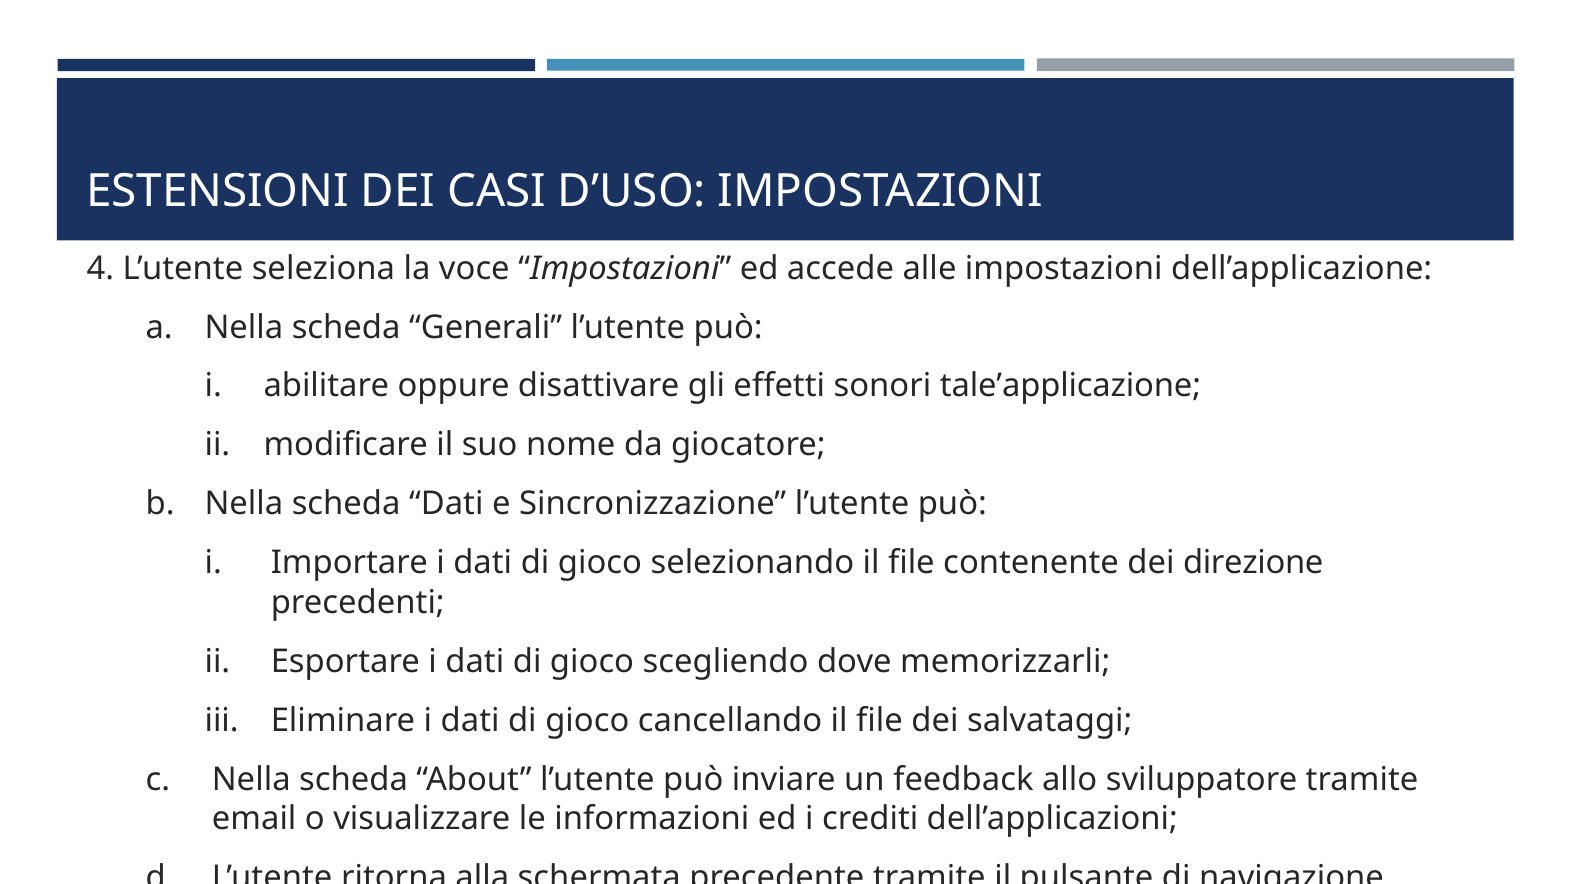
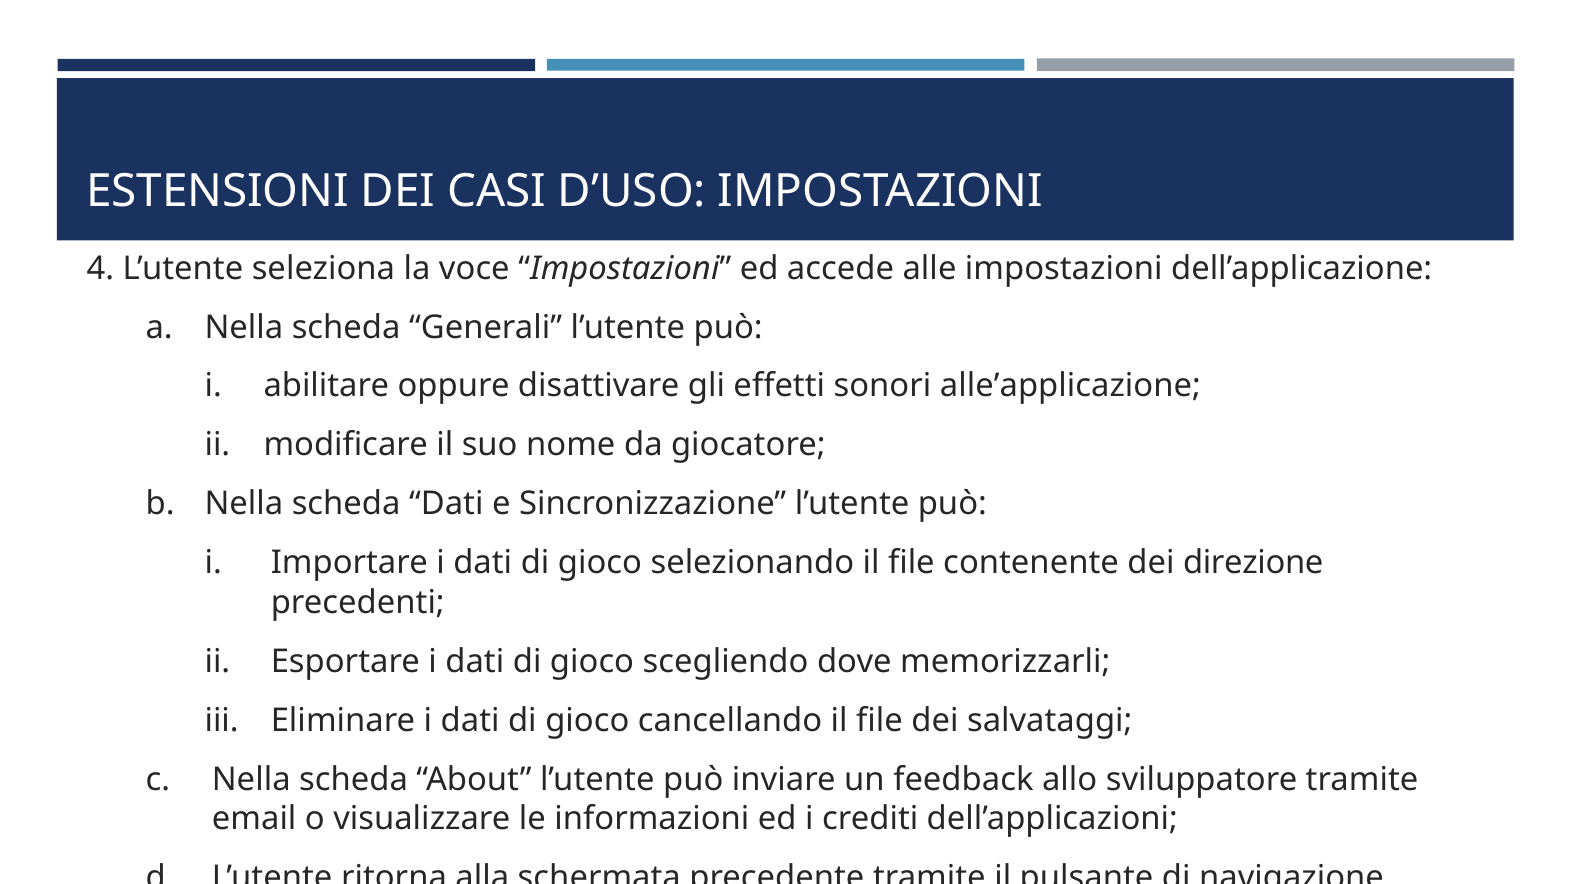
tale’applicazione: tale’applicazione -> alle’applicazione (1070, 386)
